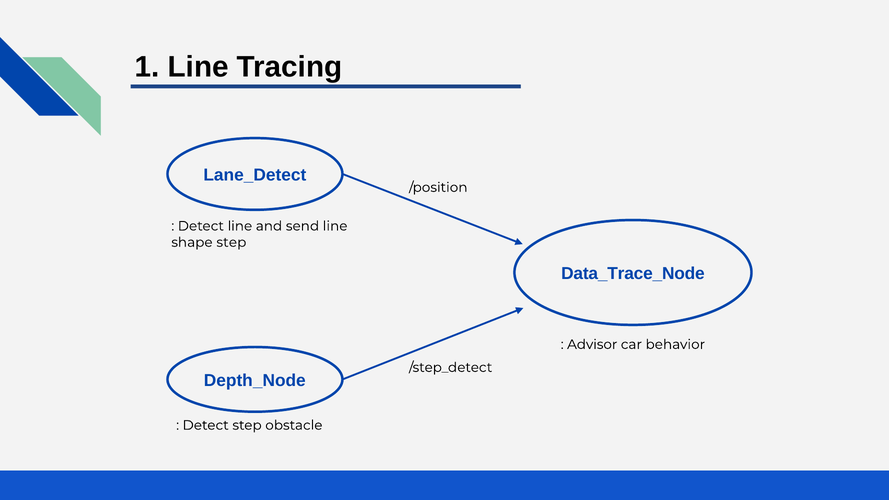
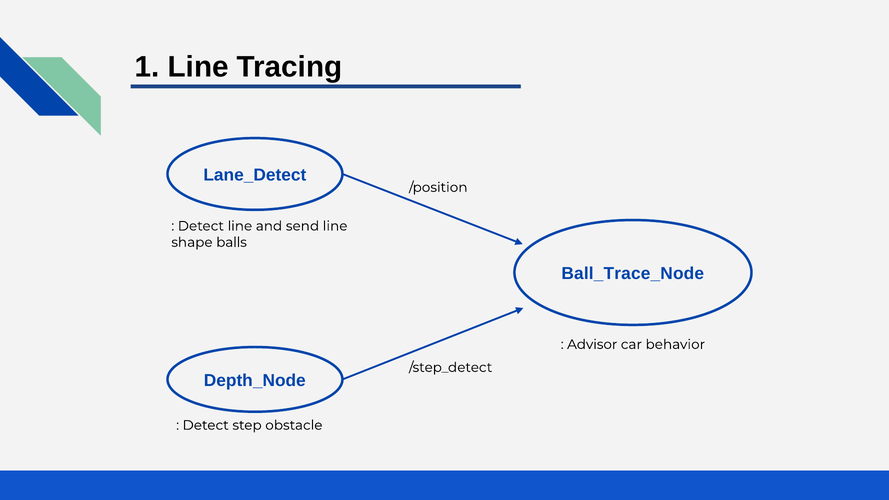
shape step: step -> balls (232, 242)
Data_Trace_Node: Data_Trace_Node -> Ball_Trace_Node (633, 274)
